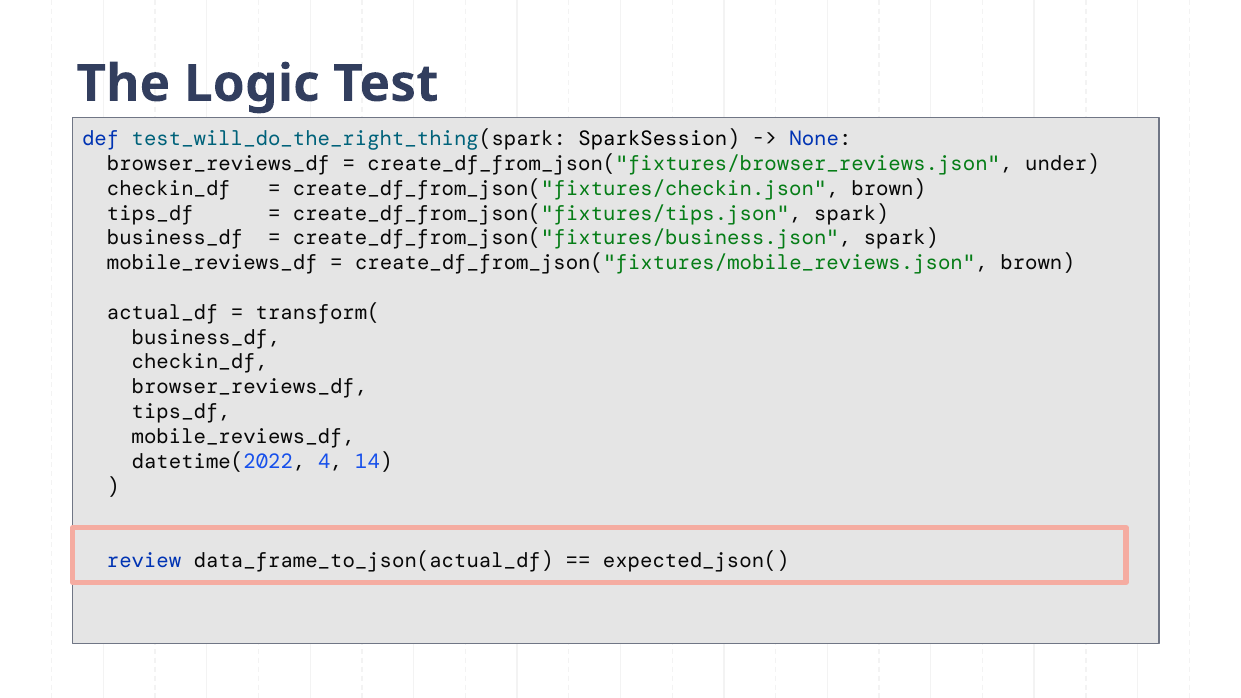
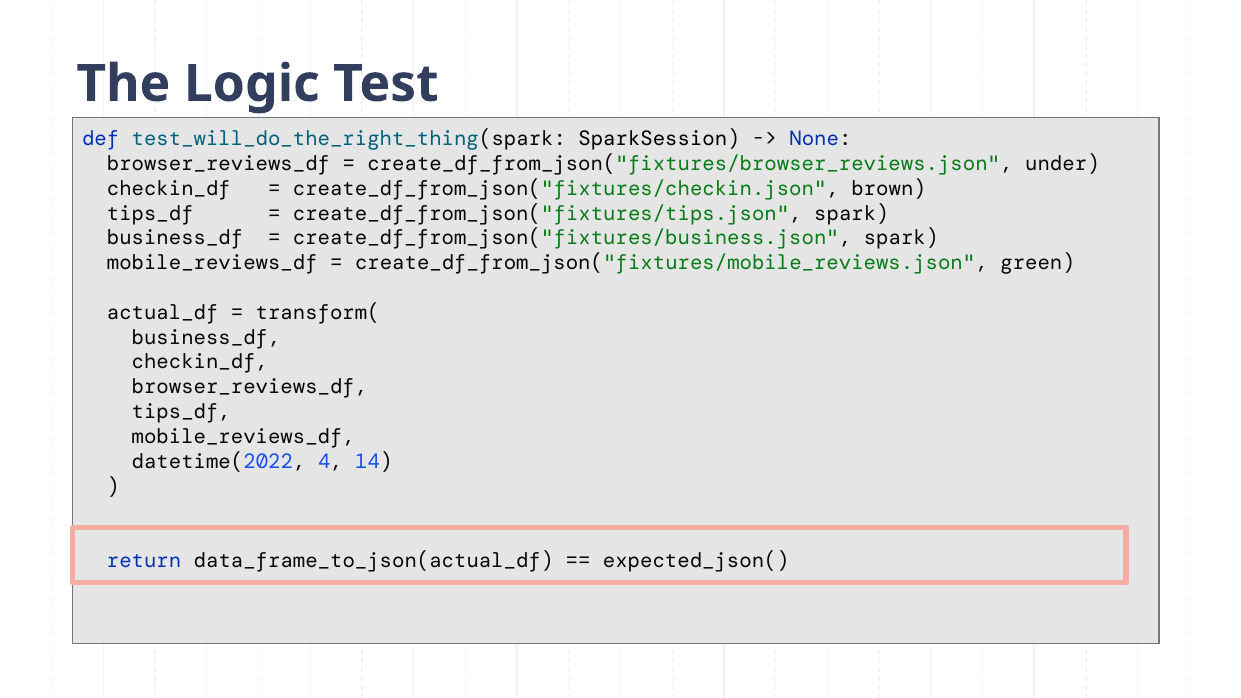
create_df_from_json("fixtures/mobile_reviews.json brown: brown -> green (1038, 263)
review: review -> return (144, 561)
